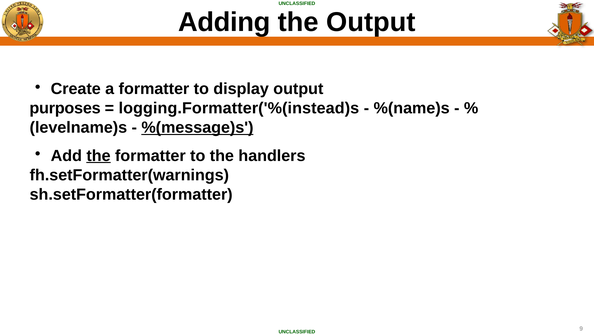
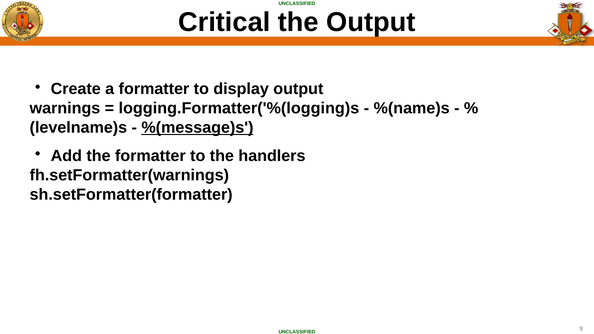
Adding: Adding -> Critical (224, 22)
purposes: purposes -> warnings (65, 108)
logging.Formatter('%(instead)s: logging.Formatter('%(instead)s -> logging.Formatter('%(logging)s (239, 108)
the underline: present -> none (98, 156)
